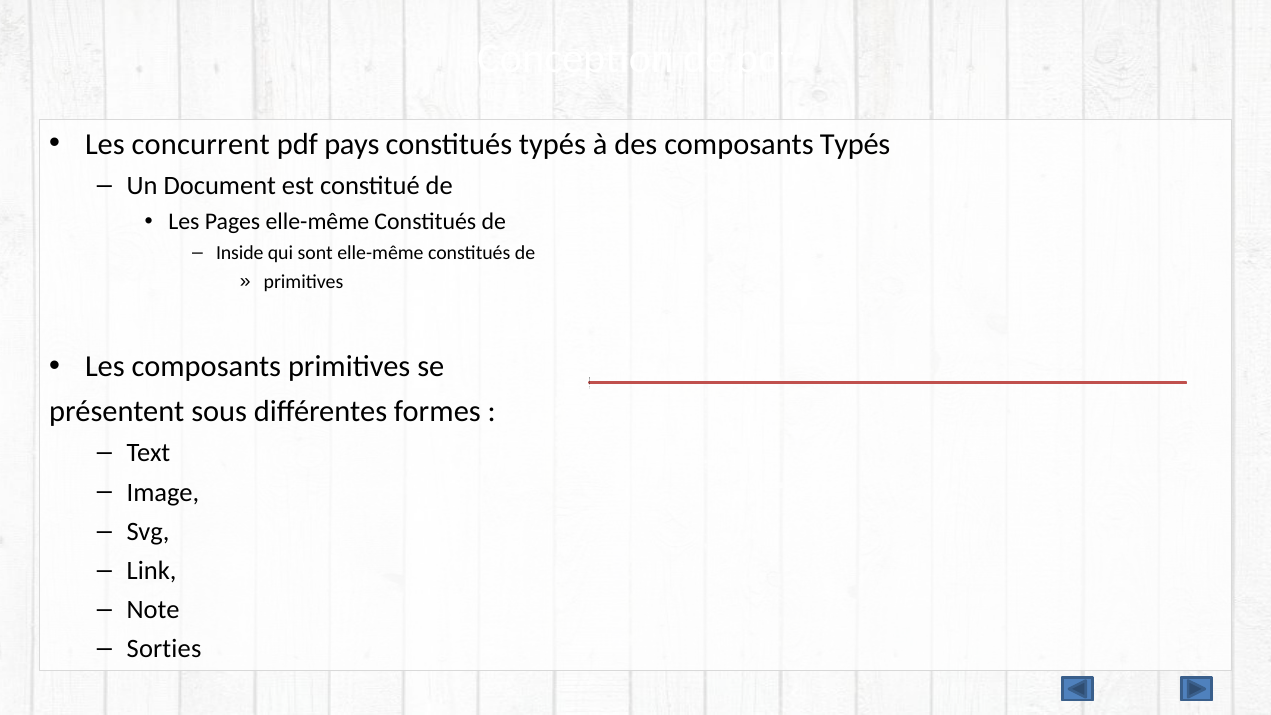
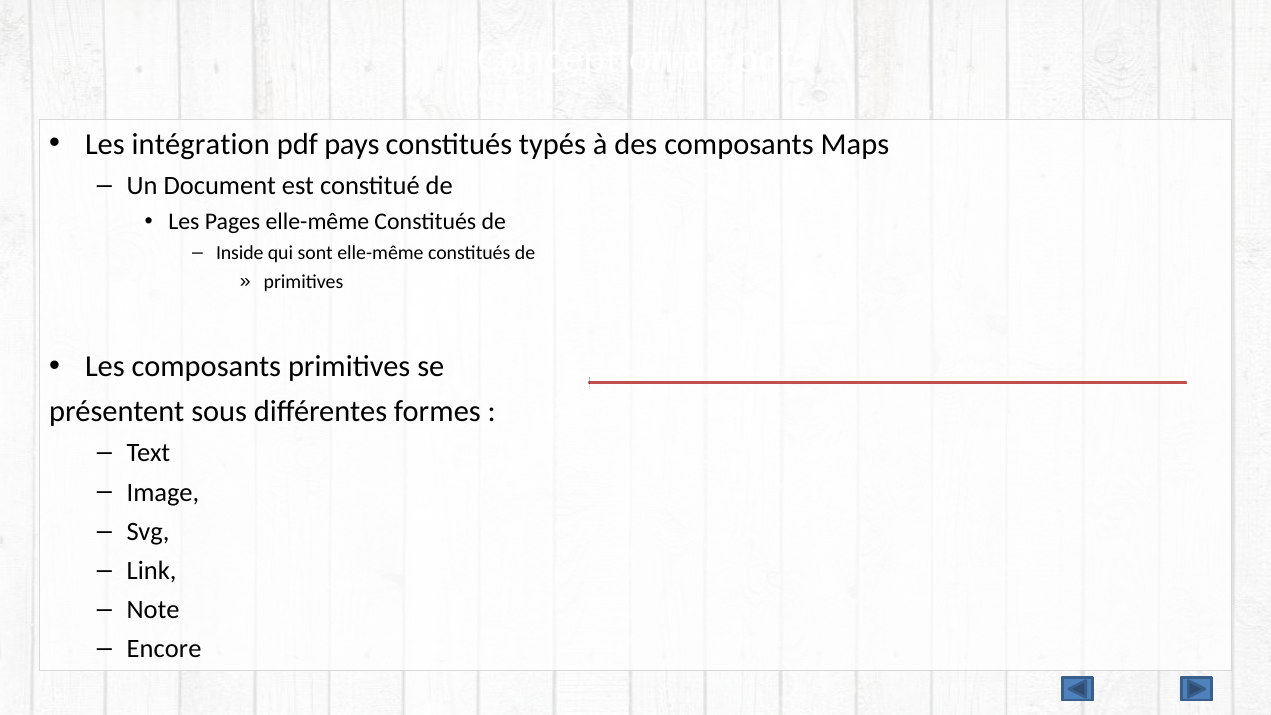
concurrent: concurrent -> intégration (201, 144)
composants Typés: Typés -> Maps (855, 144)
Sorties: Sorties -> Encore (164, 649)
